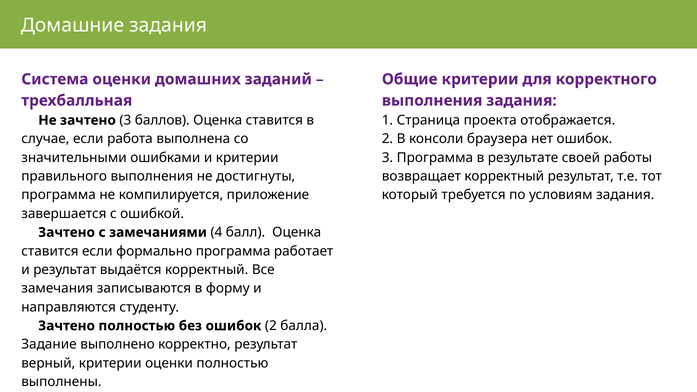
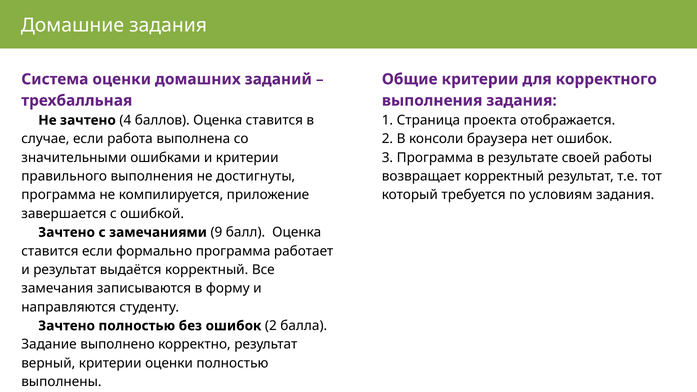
зачтено 3: 3 -> 4 (125, 120)
4: 4 -> 9 (216, 232)
